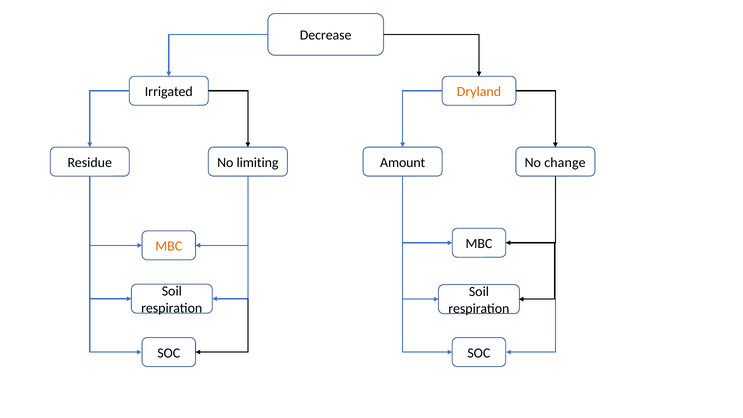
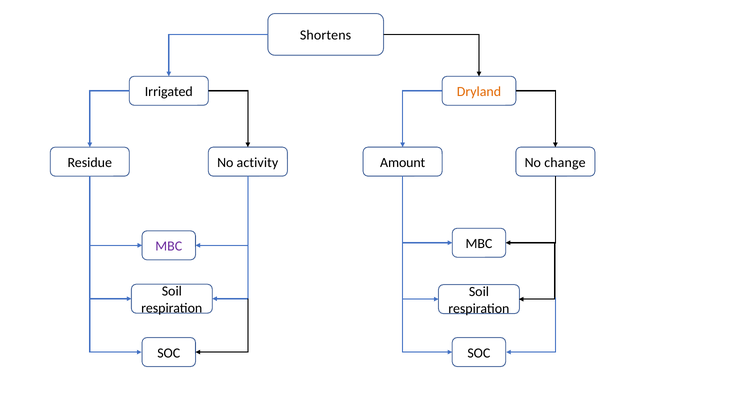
Decrease: Decrease -> Shortens (326, 35)
limiting: limiting -> activity (257, 163)
MBC colour: orange -> purple (169, 246)
